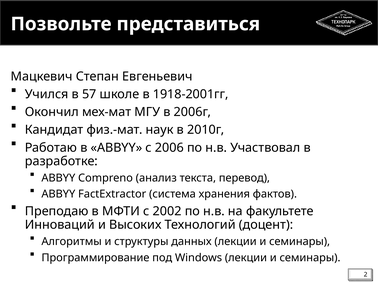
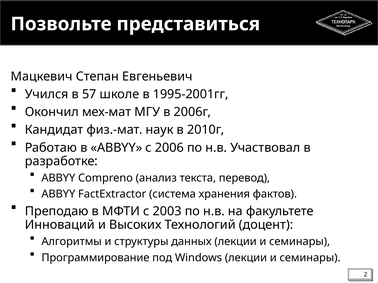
1918-2001гг: 1918-2001гг -> 1995-2001гг (191, 94)
2002: 2002 -> 2003 (167, 212)
